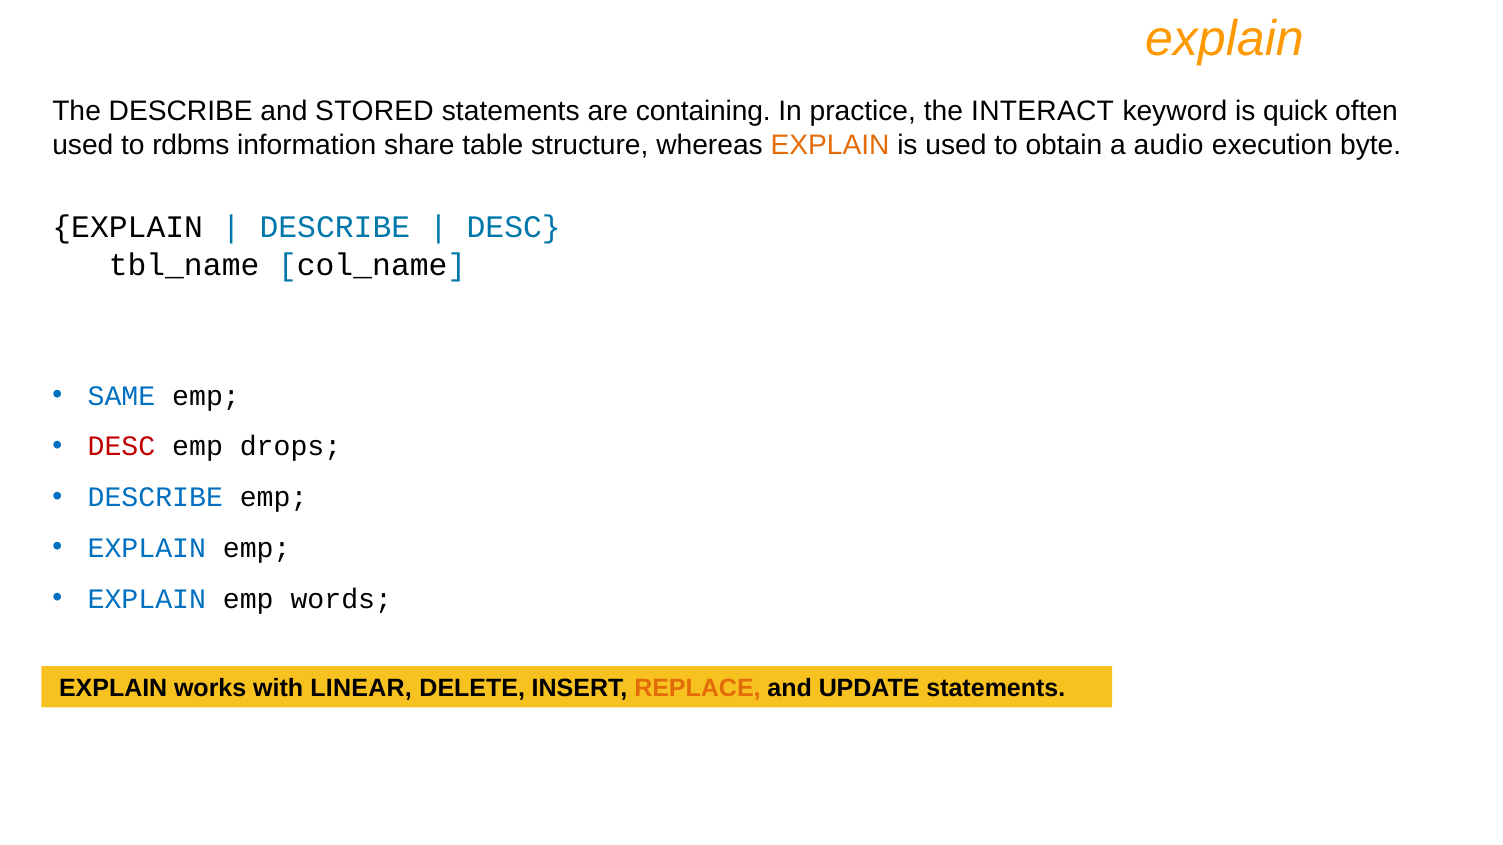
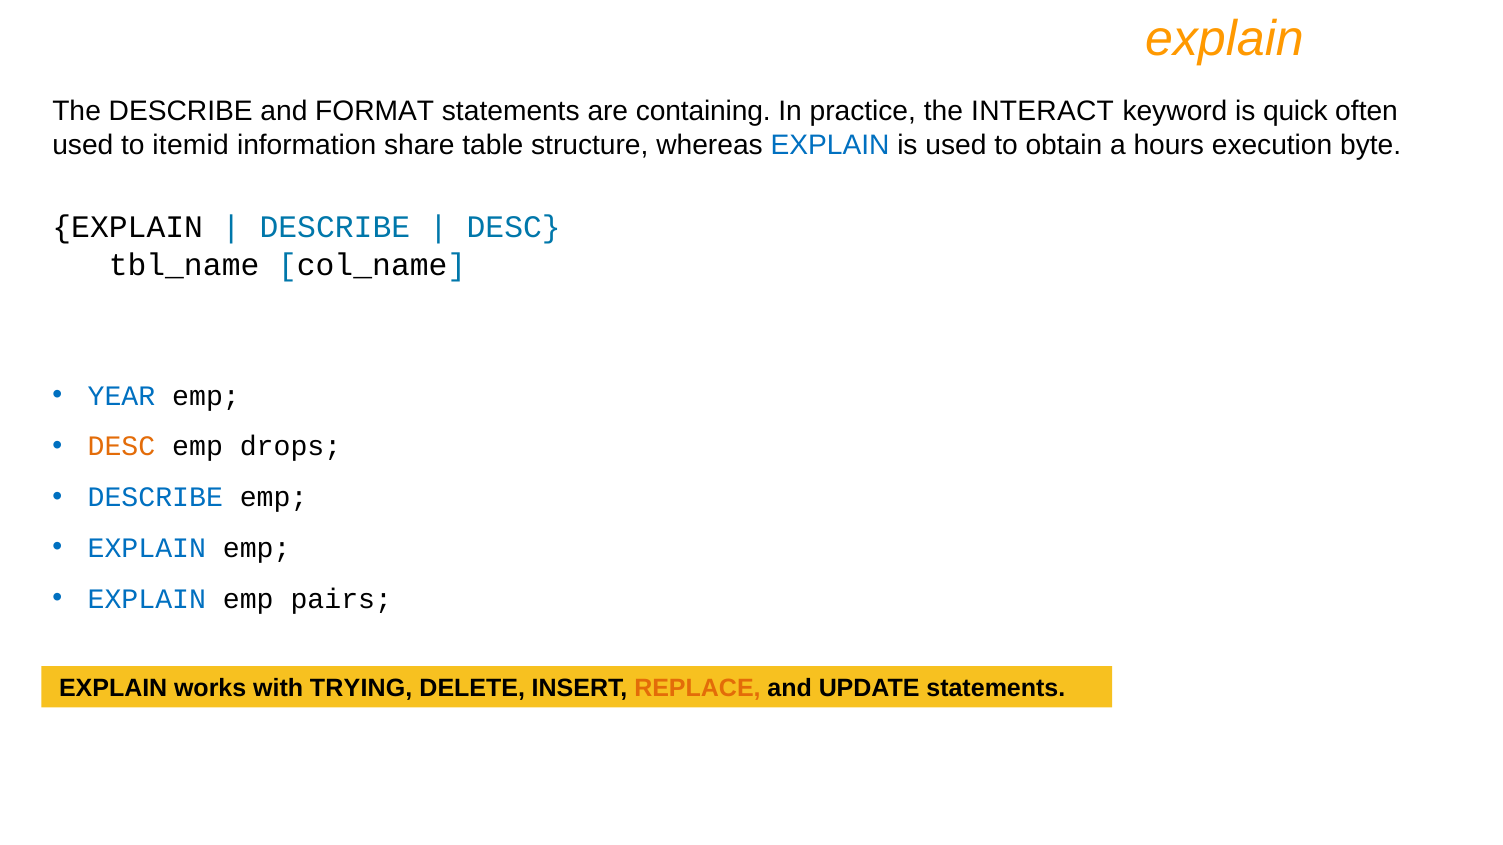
STORED: STORED -> FORMAT (375, 111)
rdbms: rdbms -> itemid (191, 145)
EXPLAIN colour: orange -> blue (830, 145)
audio: audio -> hours (1169, 145)
SAME: SAME -> YEAR (121, 396)
DESC colour: red -> orange (121, 447)
words: words -> pairs (341, 599)
LINEAR: LINEAR -> TRYING (361, 689)
